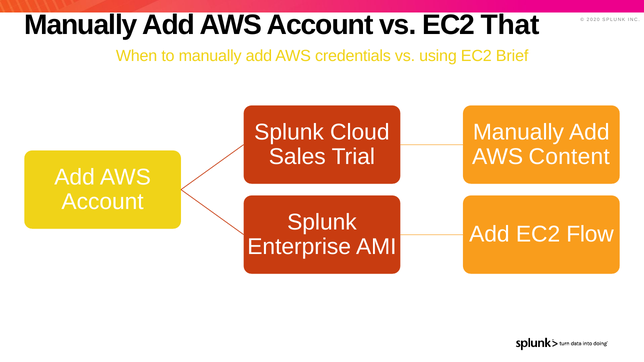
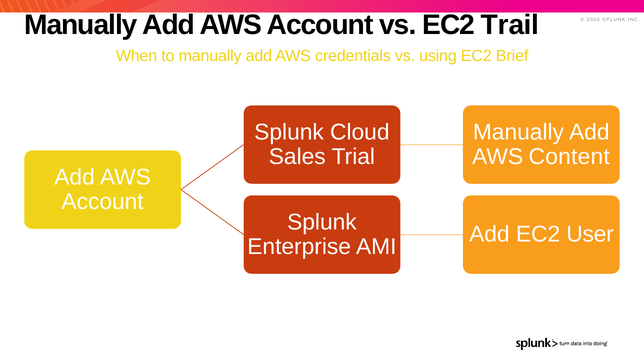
That: That -> Trail (510, 25)
Flow: Flow -> User (590, 235)
